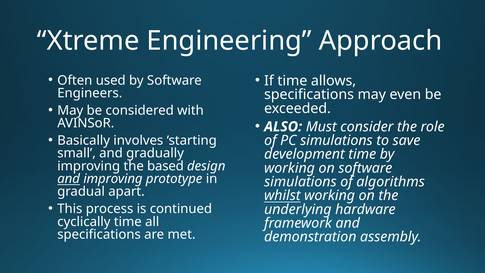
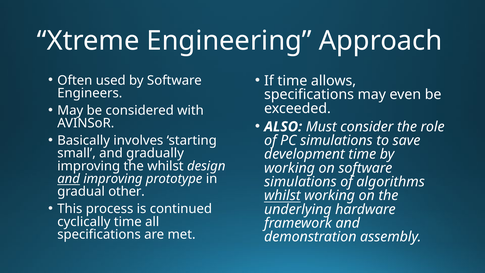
the based: based -> whilst (165, 166)
apart: apart -> other (127, 191)
